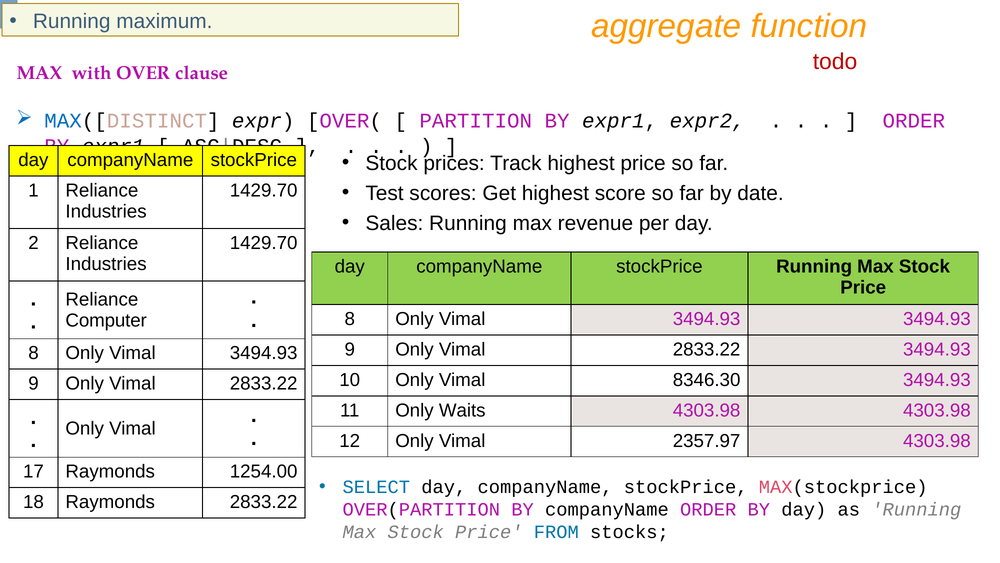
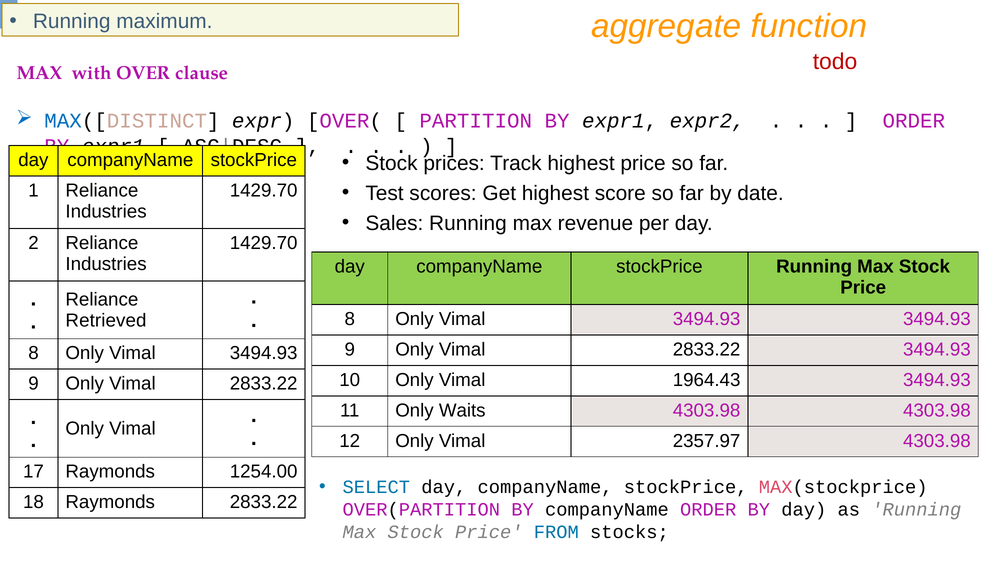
Computer: Computer -> Retrieved (106, 320)
8346.30: 8346.30 -> 1964.43 (707, 380)
